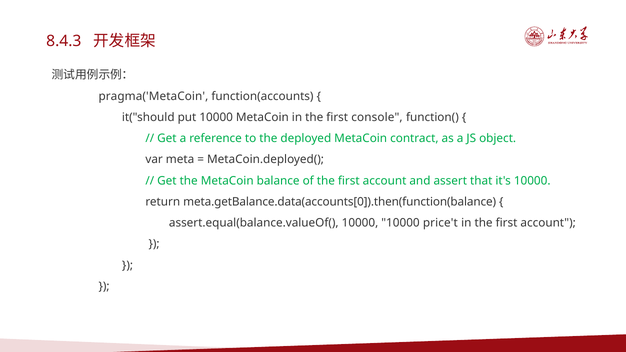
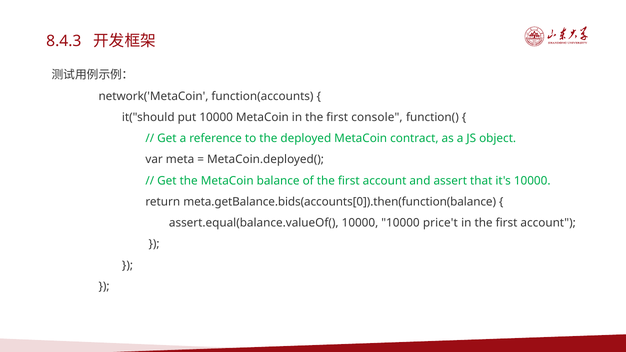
pragma('MetaCoin: pragma('MetaCoin -> network('MetaCoin (153, 96)
meta.getBalance.data(accounts[0]).then(function(balance: meta.getBalance.data(accounts[0]).then(function(balance -> meta.getBalance.bids(accounts[0]).then(function(balance (340, 202)
